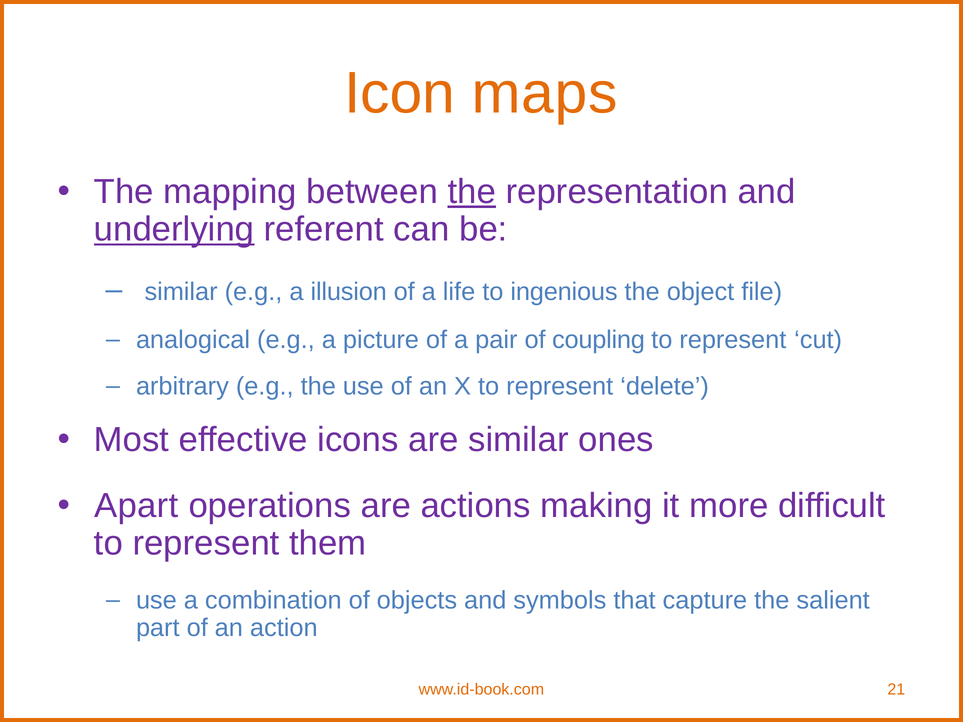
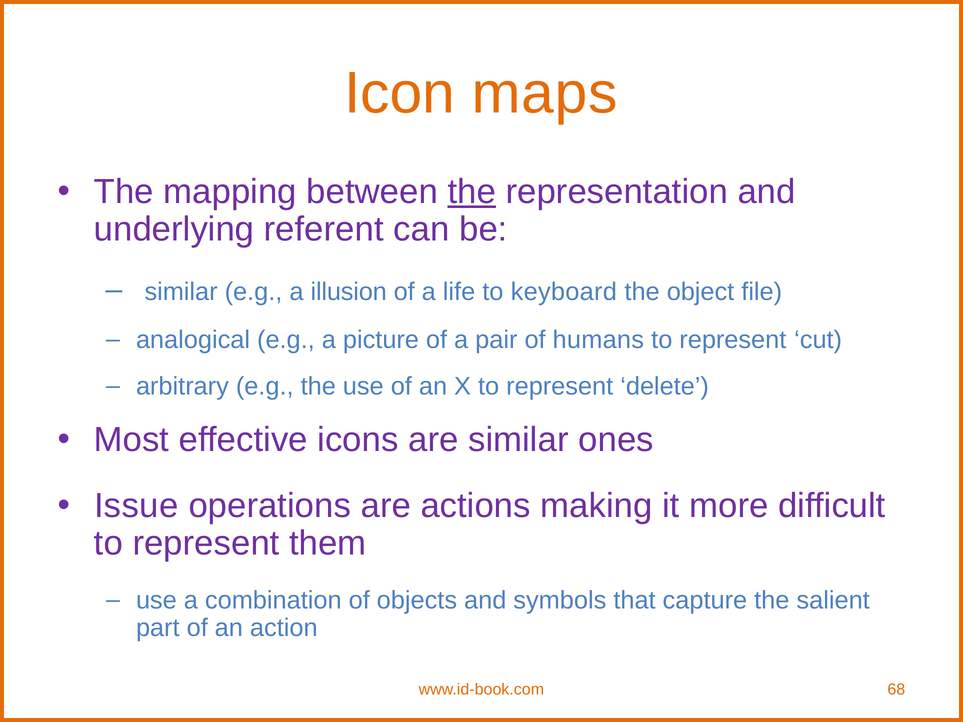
underlying underline: present -> none (174, 229)
ingenious: ingenious -> keyboard (564, 292)
coupling: coupling -> humans (598, 340)
Apart: Apart -> Issue (136, 506)
21: 21 -> 68 (896, 690)
